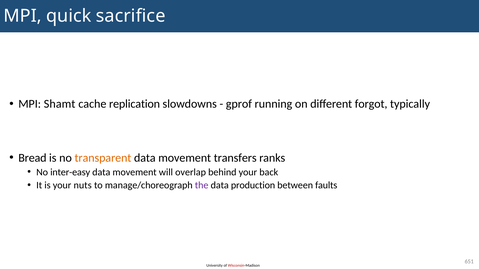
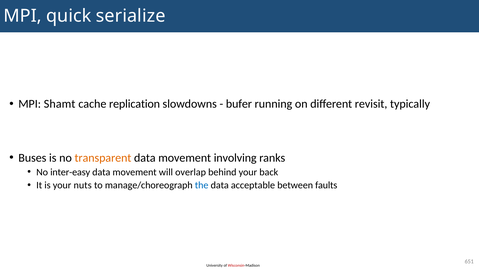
sacrifice: sacrifice -> serialize (131, 16)
gprof: gprof -> bufer (239, 104)
forgot: forgot -> revisit (371, 104)
Bread: Bread -> Buses (32, 158)
transfers: transfers -> involving (235, 158)
the colour: purple -> blue (202, 186)
production: production -> acceptable (253, 186)
